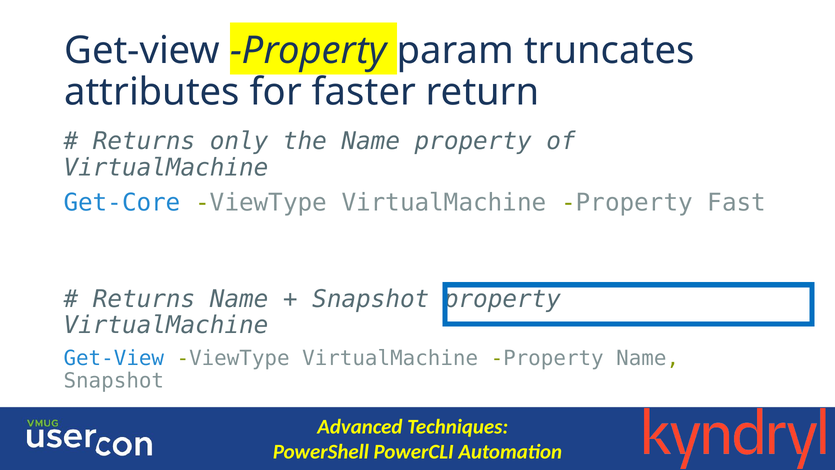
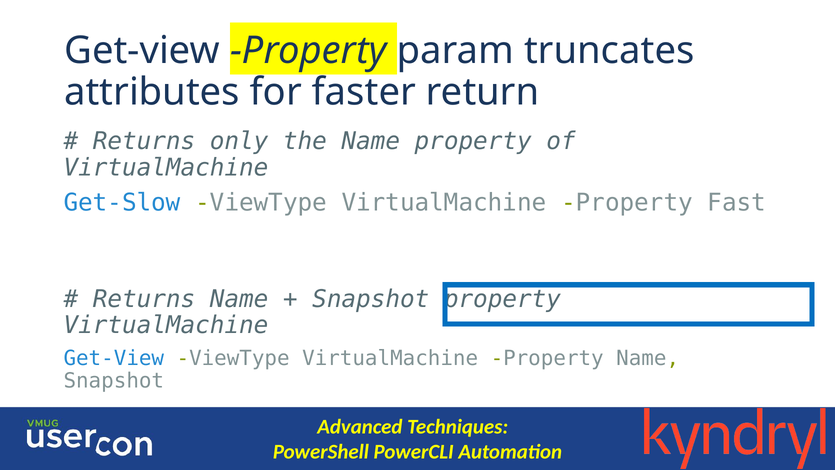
Get-Core: Get-Core -> Get-Slow (122, 202)
